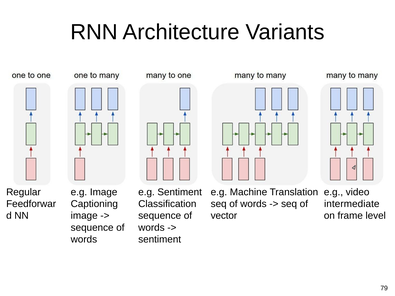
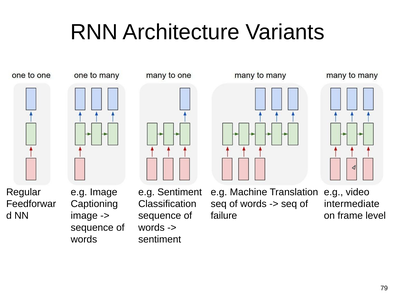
vector: vector -> failure (224, 216)
